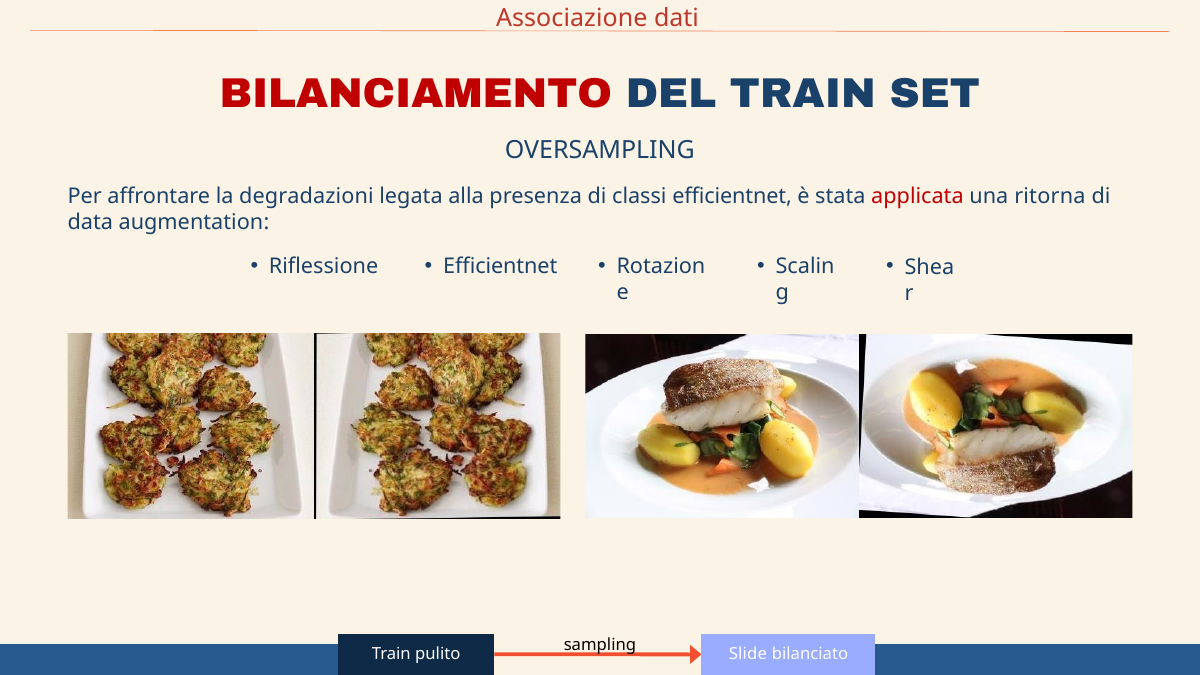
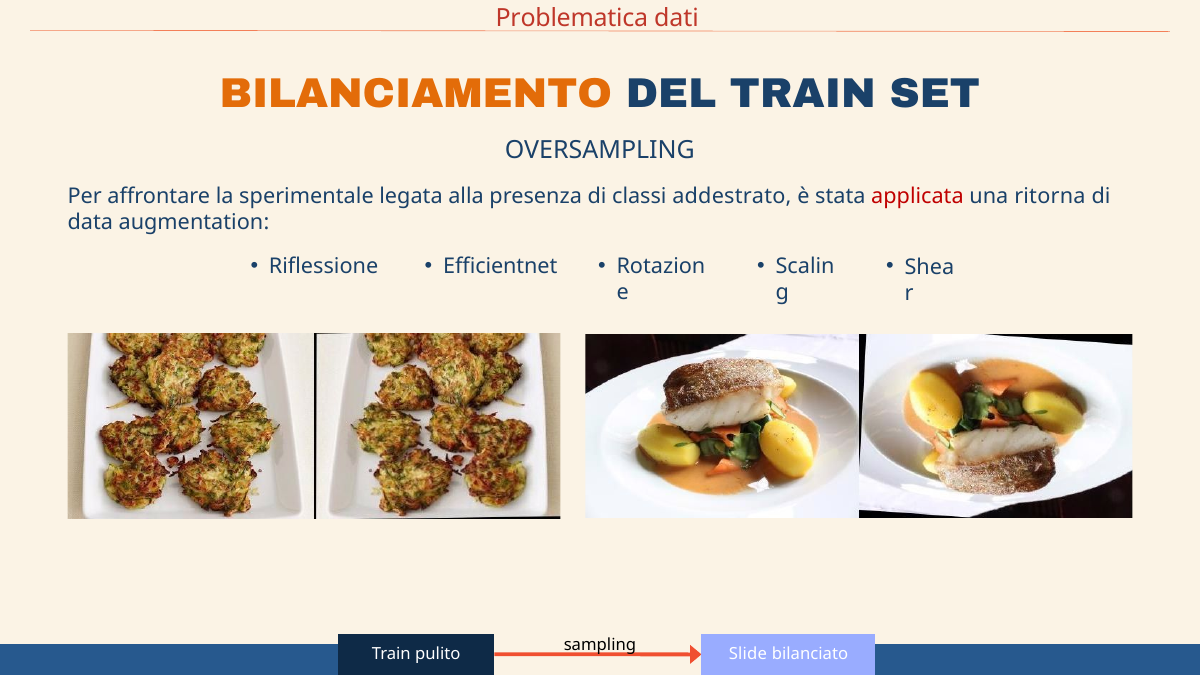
Associazione: Associazione -> Problematica (572, 19)
BILANCIAMENTO colour: red -> orange (416, 94)
degradazioni: degradazioni -> sperimentale (306, 197)
classi efficientnet: efficientnet -> addestrato (732, 197)
